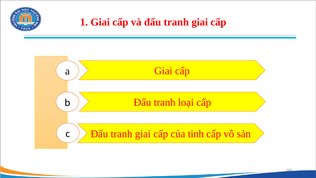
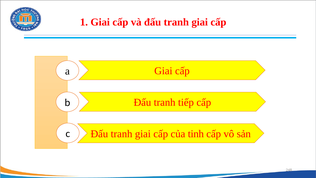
loại: loại -> tiếp (186, 102)
